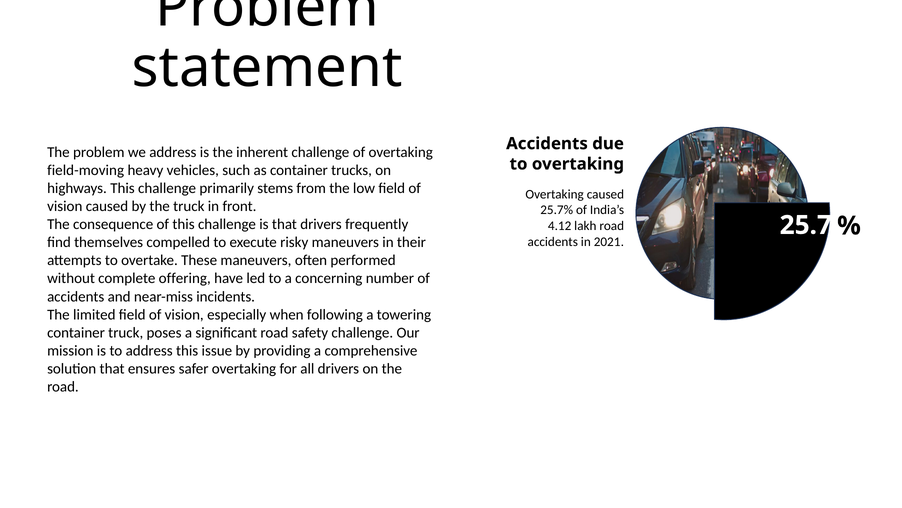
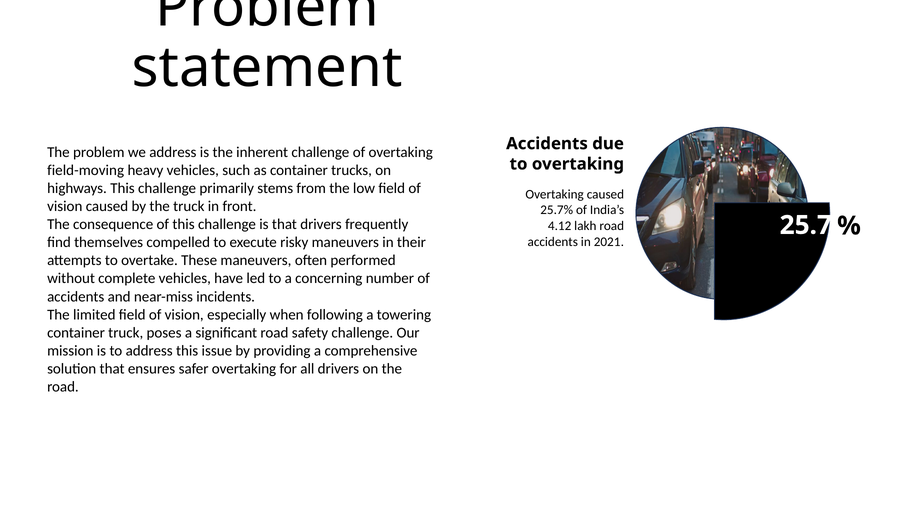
complete offering: offering -> vehicles (185, 278)
